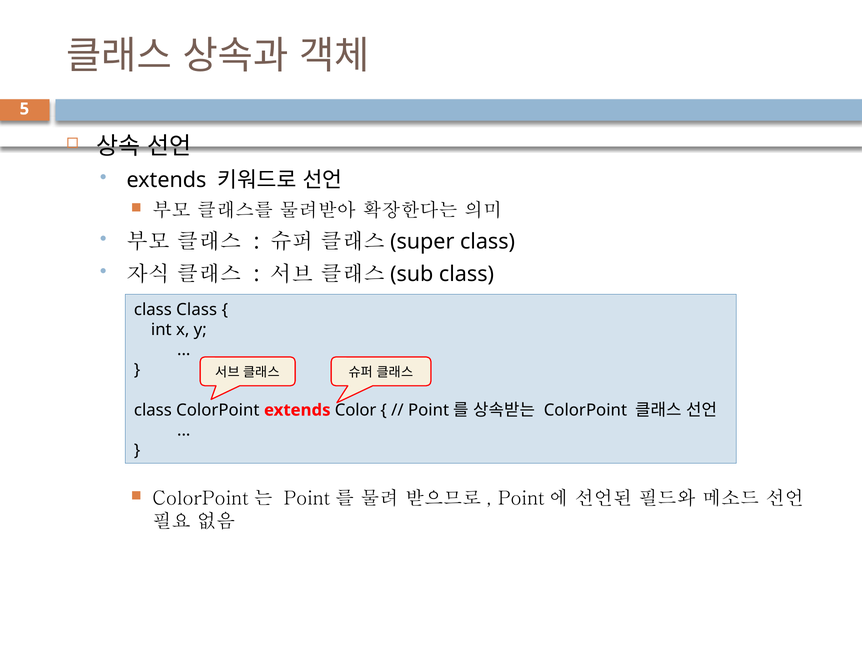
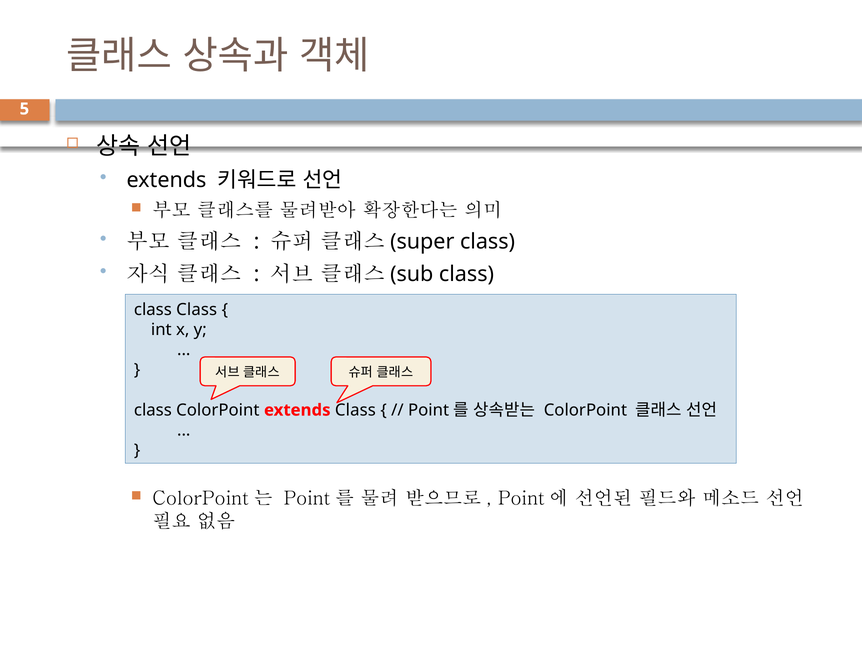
extends Color: Color -> Class (355, 410)
